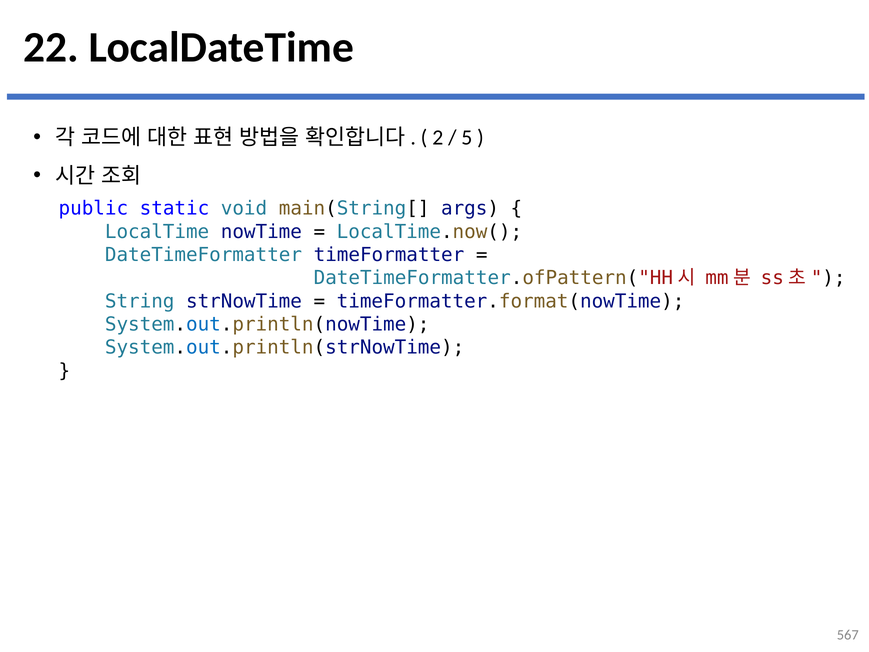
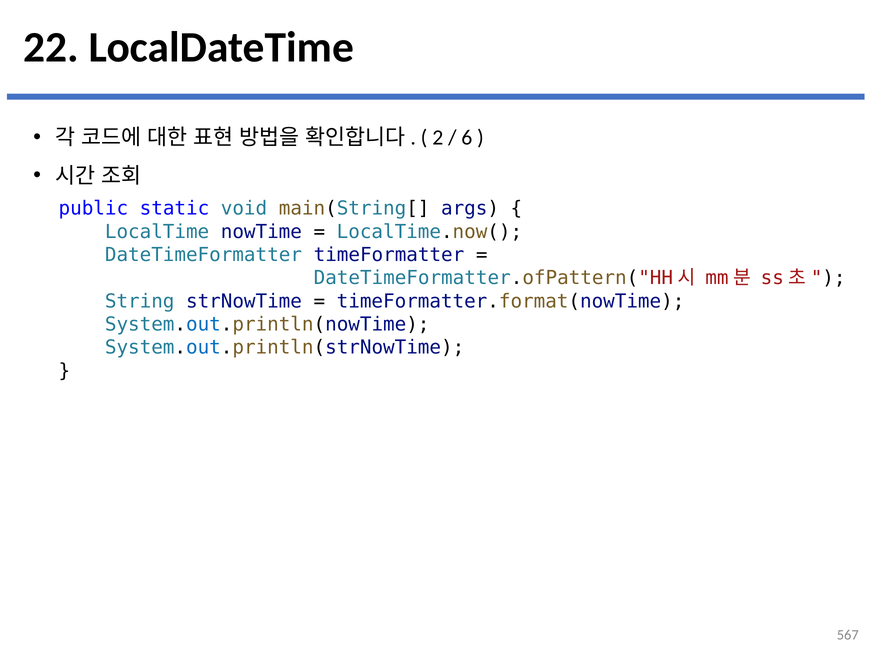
5: 5 -> 6 (467, 138)
